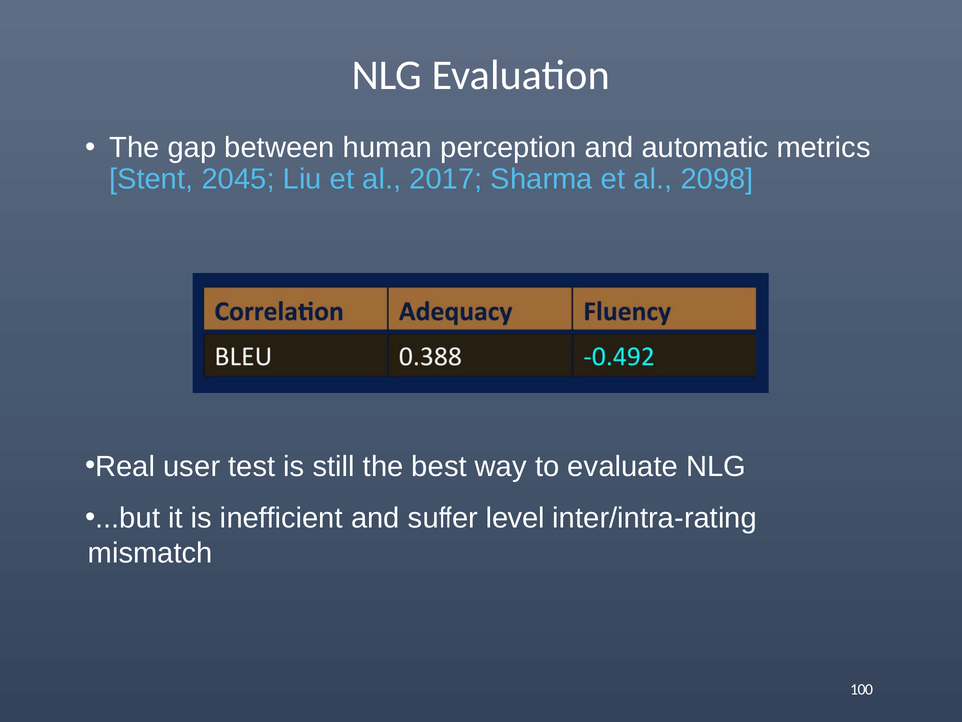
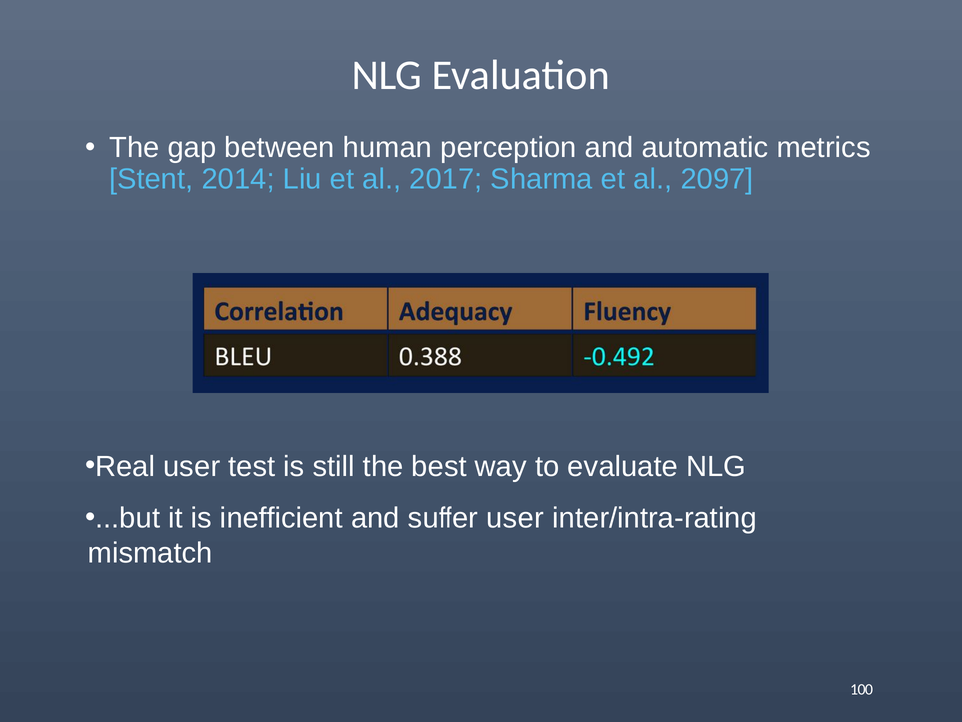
2045: 2045 -> 2014 (238, 179)
2098: 2098 -> 2097 (717, 179)
suffer level: level -> user (515, 518)
